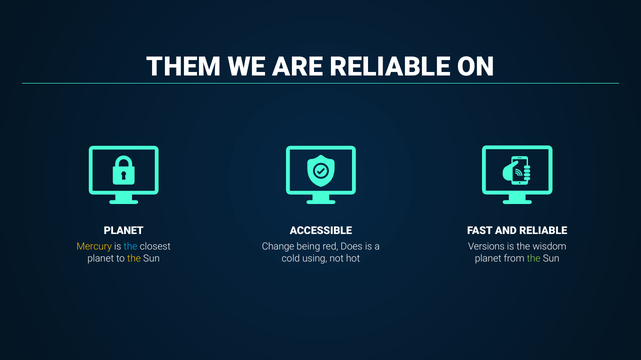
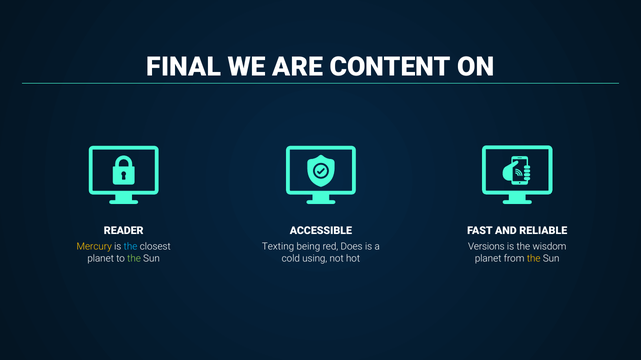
THEM: THEM -> FINAL (184, 67)
ARE RELIABLE: RELIABLE -> CONTENT (390, 67)
PLANET: PLANET -> READER (124, 231)
Change: Change -> Texting (278, 247)
the colour: yellow -> light green (134, 259)
the colour: light green -> yellow (534, 259)
